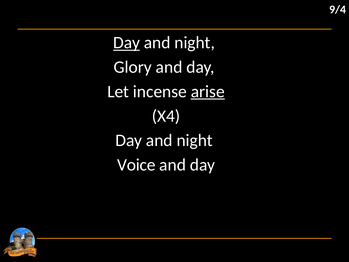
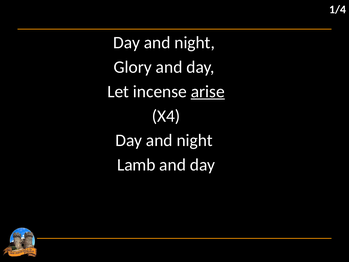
9/4: 9/4 -> 1/4 (338, 10)
Day underline: present -> none (127, 43)
Voice: Voice -> Lamb (136, 165)
